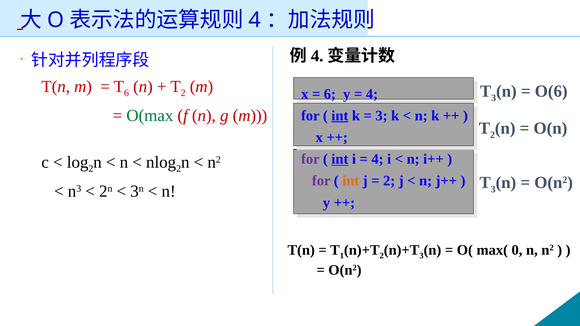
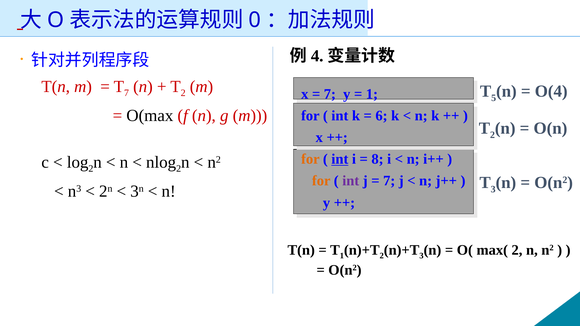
4: 4 -> 0 (255, 20)
6: 6 -> 7 (127, 93)
3: 3 -> 5 (494, 98)
O(6: O(6 -> O(4 (551, 91)
6: 6 -> 7 (330, 94)
4: 4 -> 1 (372, 94)
O(max colour: green -> black (150, 116)
int underline: present -> none (340, 116)
3: 3 -> 6 (381, 116)
for colour: purple -> orange (310, 159)
4: 4 -> 8 (378, 159)
for colour: purple -> orange (321, 181)
int colour: orange -> purple (351, 181)
2: 2 -> 7 (389, 181)
max( 0: 0 -> 2 (517, 250)
